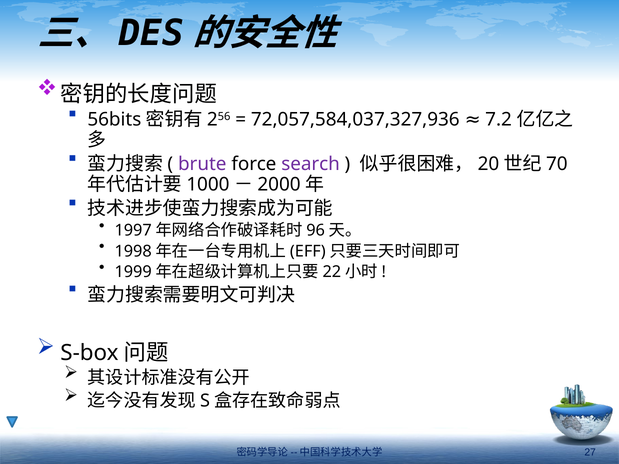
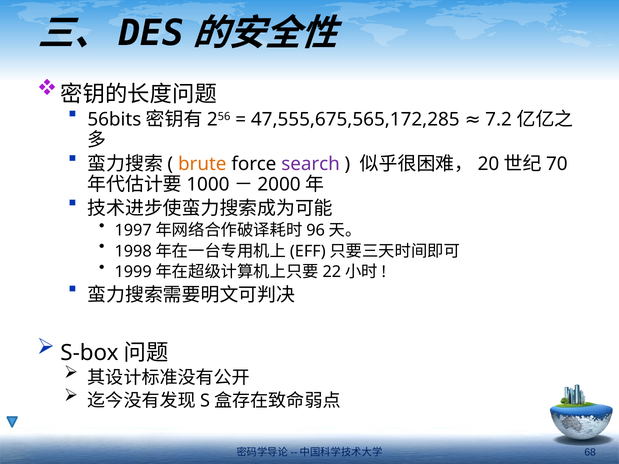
72,057,584,037,327,936: 72,057,584,037,327,936 -> 47,555,675,565,172,285 (355, 120)
brute colour: purple -> orange (202, 164)
27: 27 -> 68 (590, 453)
